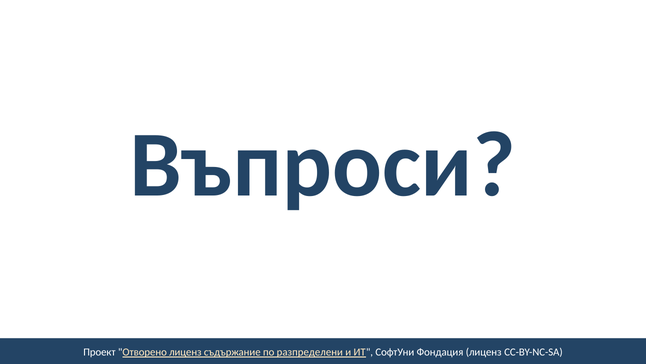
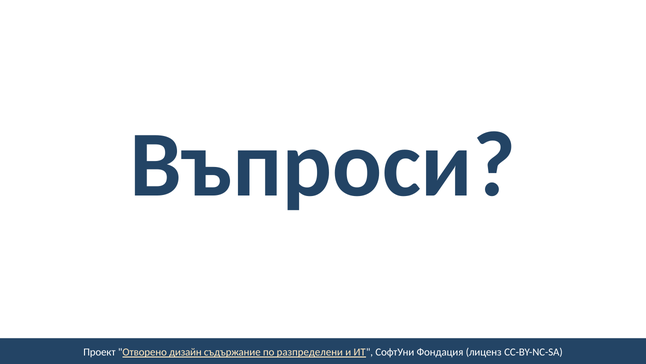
Отворено лиценз: лиценз -> дизайн (185, 352)
